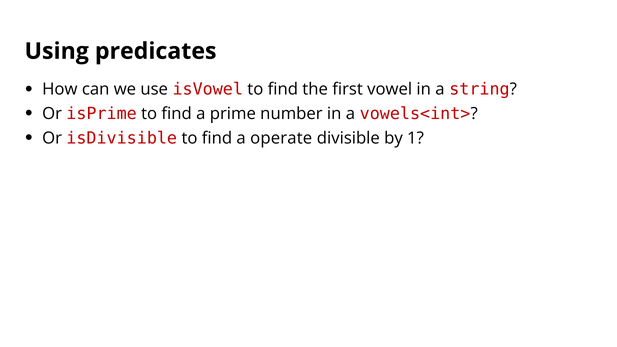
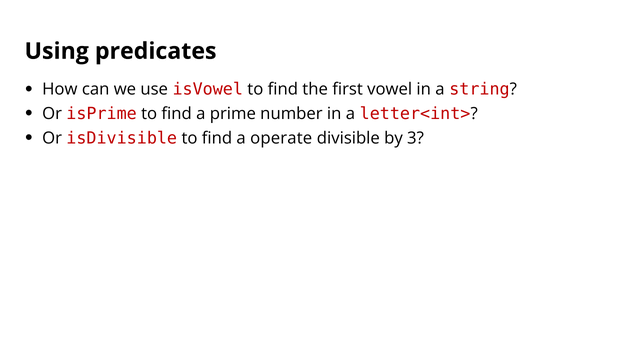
vowels<int>: vowels<int> -> letter<int> (415, 114)
1: 1 -> 3 (415, 138)
